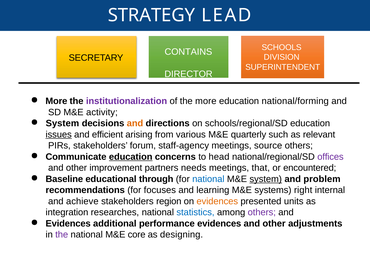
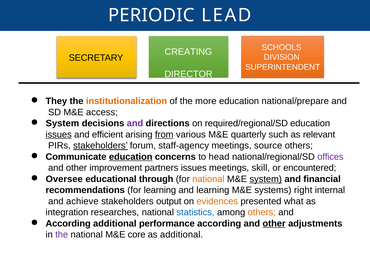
STRATEGY: STRATEGY -> PERIODIC (151, 15)
CONTAINS: CONTAINS -> CREATING (188, 52)
More: More -> They (56, 101)
institutionalization colour: purple -> orange (127, 101)
national/forming: national/forming -> national/prepare (295, 101)
activity: activity -> access (102, 112)
and colour: orange -> purple (135, 123)
schools/regional/SD: schools/regional/SD -> required/regional/SD (246, 123)
from underline: none -> present (164, 134)
stakeholders underline: none -> present (100, 145)
partners needs: needs -> issues (194, 168)
that: that -> skill (261, 168)
Baseline: Baseline -> Oversee (64, 179)
national colour: blue -> orange (208, 179)
problem: problem -> financial (322, 179)
for focuses: focuses -> learning (160, 190)
region: region -> output (169, 201)
units: units -> what (294, 201)
others colour: purple -> orange (262, 212)
Evidences: Evidences -> According (68, 223)
performance evidences: evidences -> according (219, 223)
other underline: none -> present (274, 223)
as designing: designing -> additional (182, 234)
